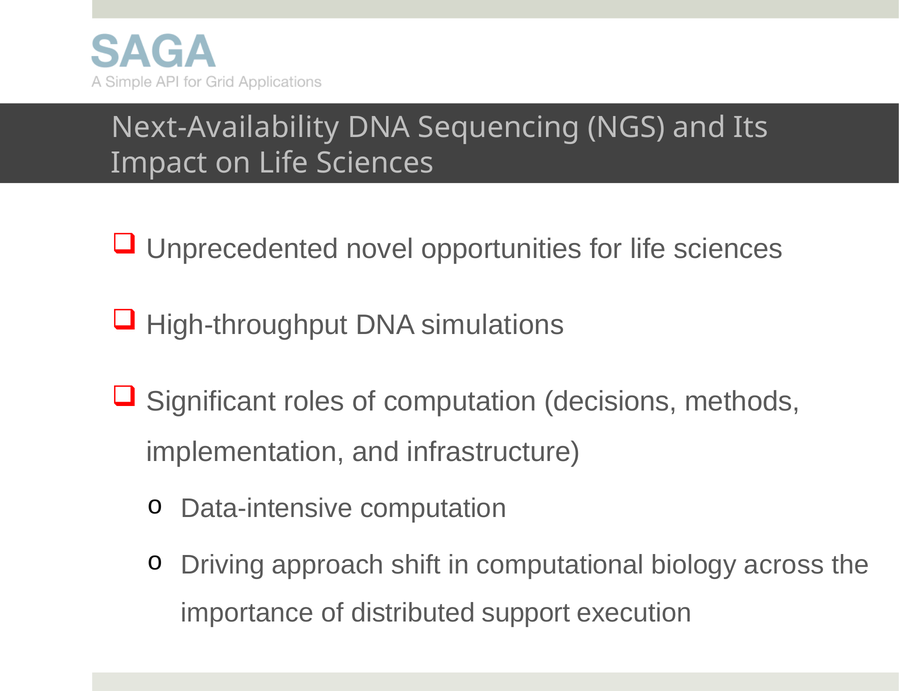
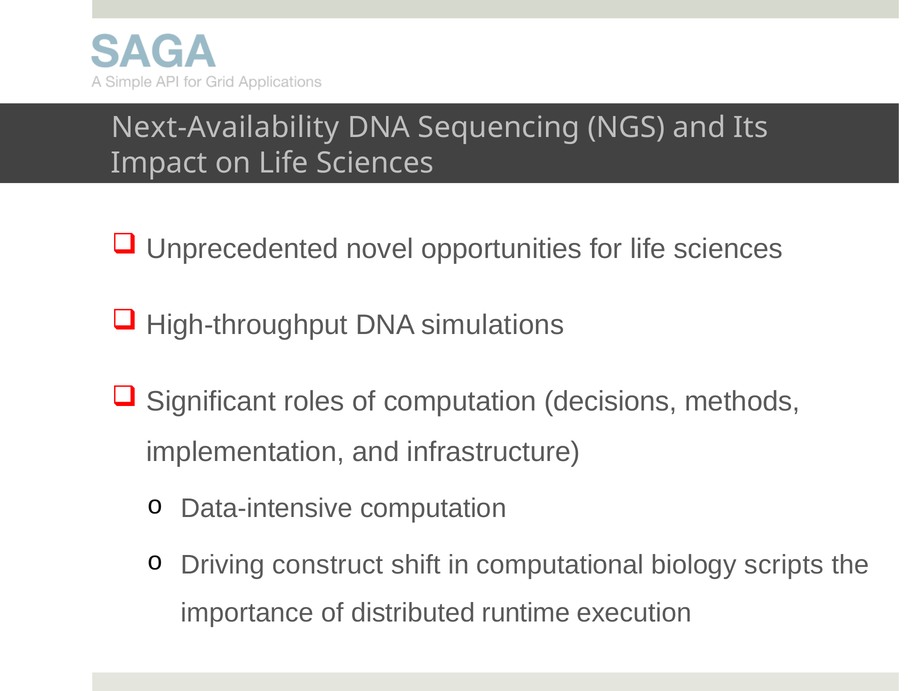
approach: approach -> construct (328, 565)
across: across -> scripts (784, 565)
support: support -> runtime (526, 613)
